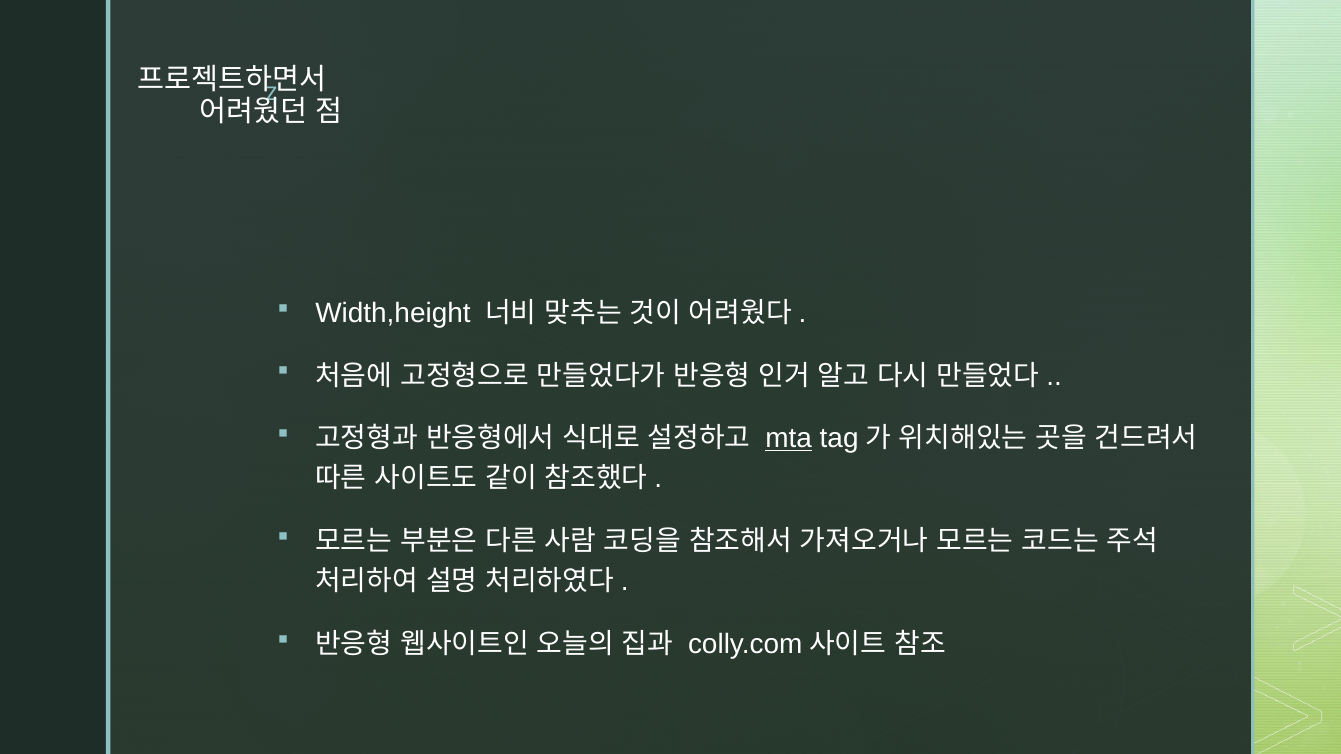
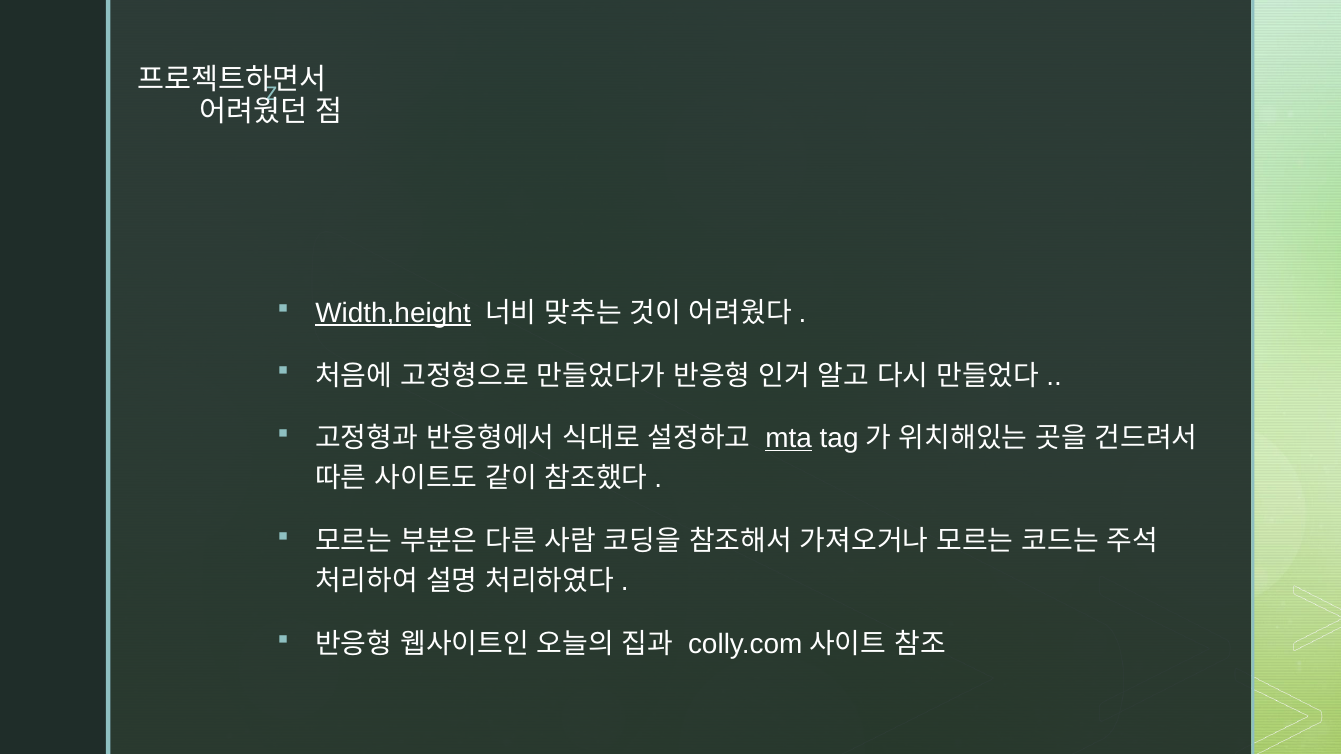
Width,height underline: none -> present (393, 313)
